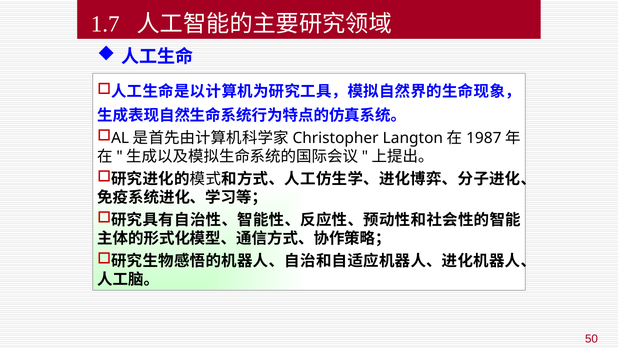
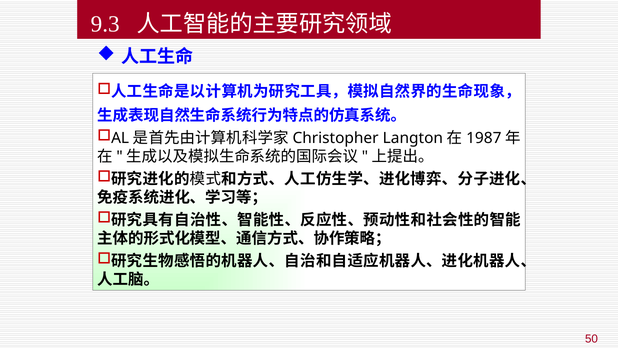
1.7: 1.7 -> 9.3 (105, 24)
